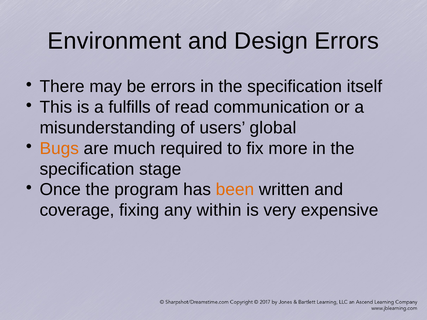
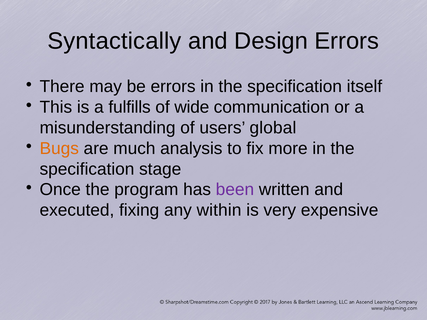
Environment: Environment -> Syntactically (115, 41)
read: read -> wide (192, 107)
required: required -> analysis (191, 148)
been colour: orange -> purple (235, 190)
coverage: coverage -> executed (77, 210)
